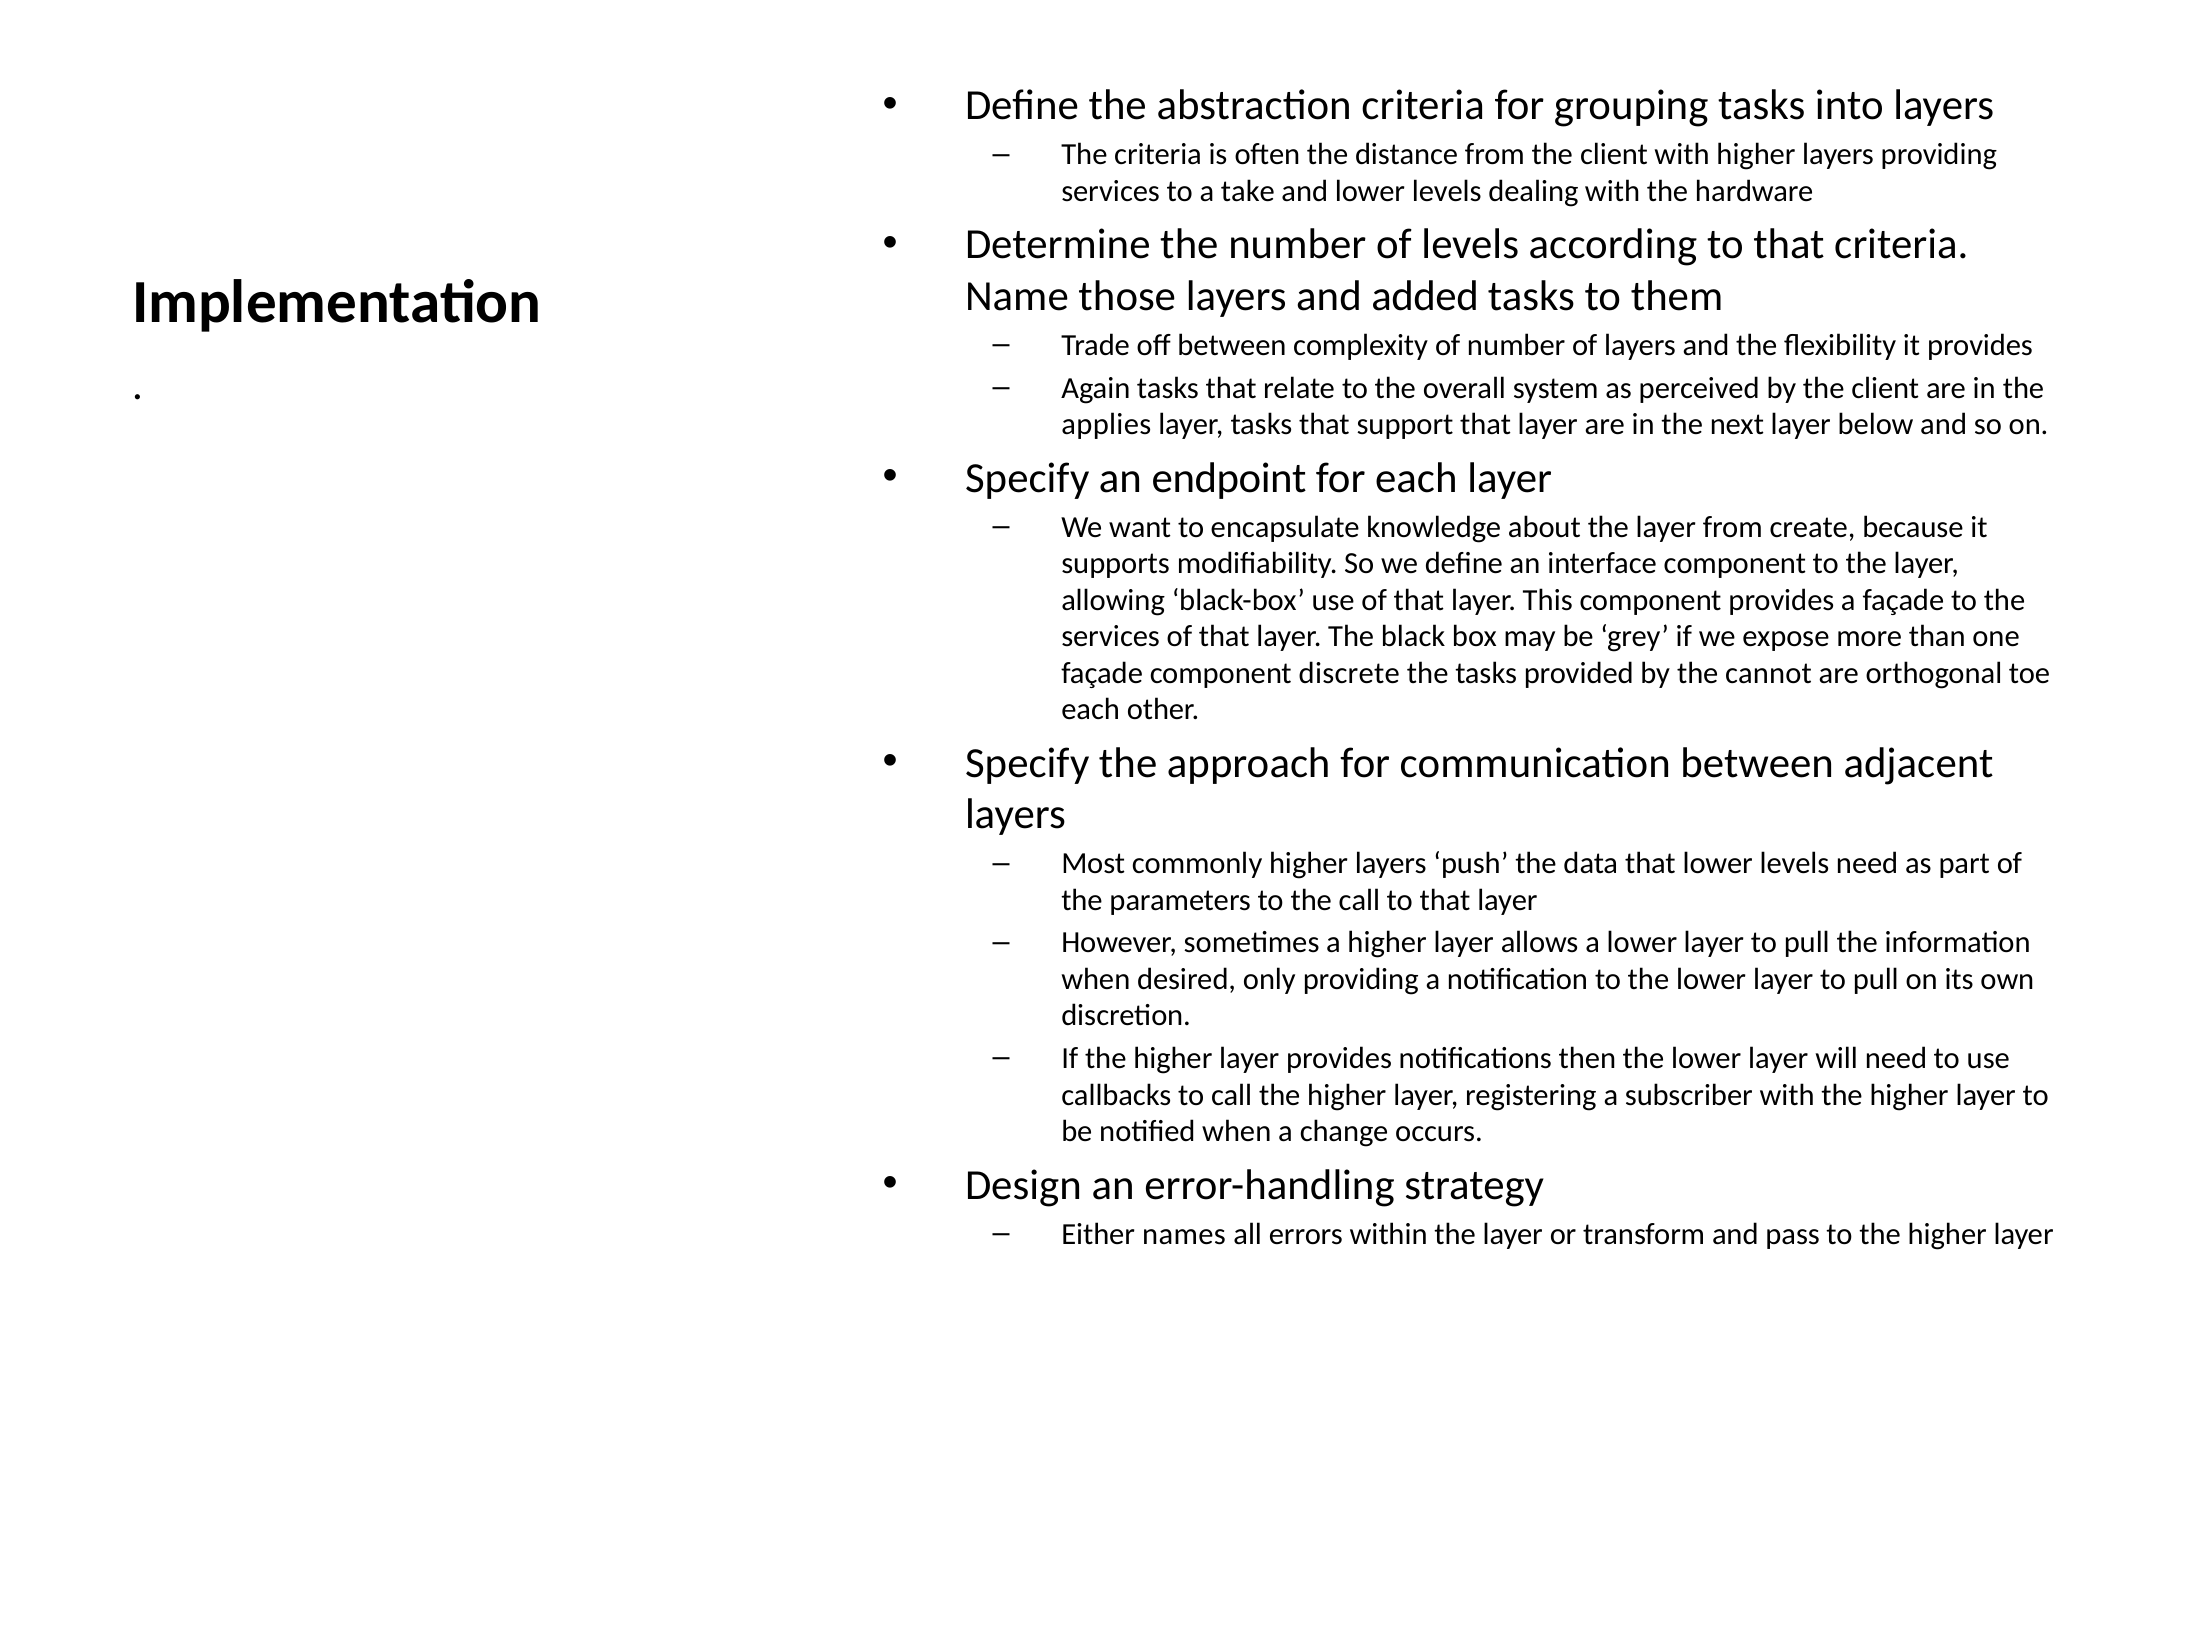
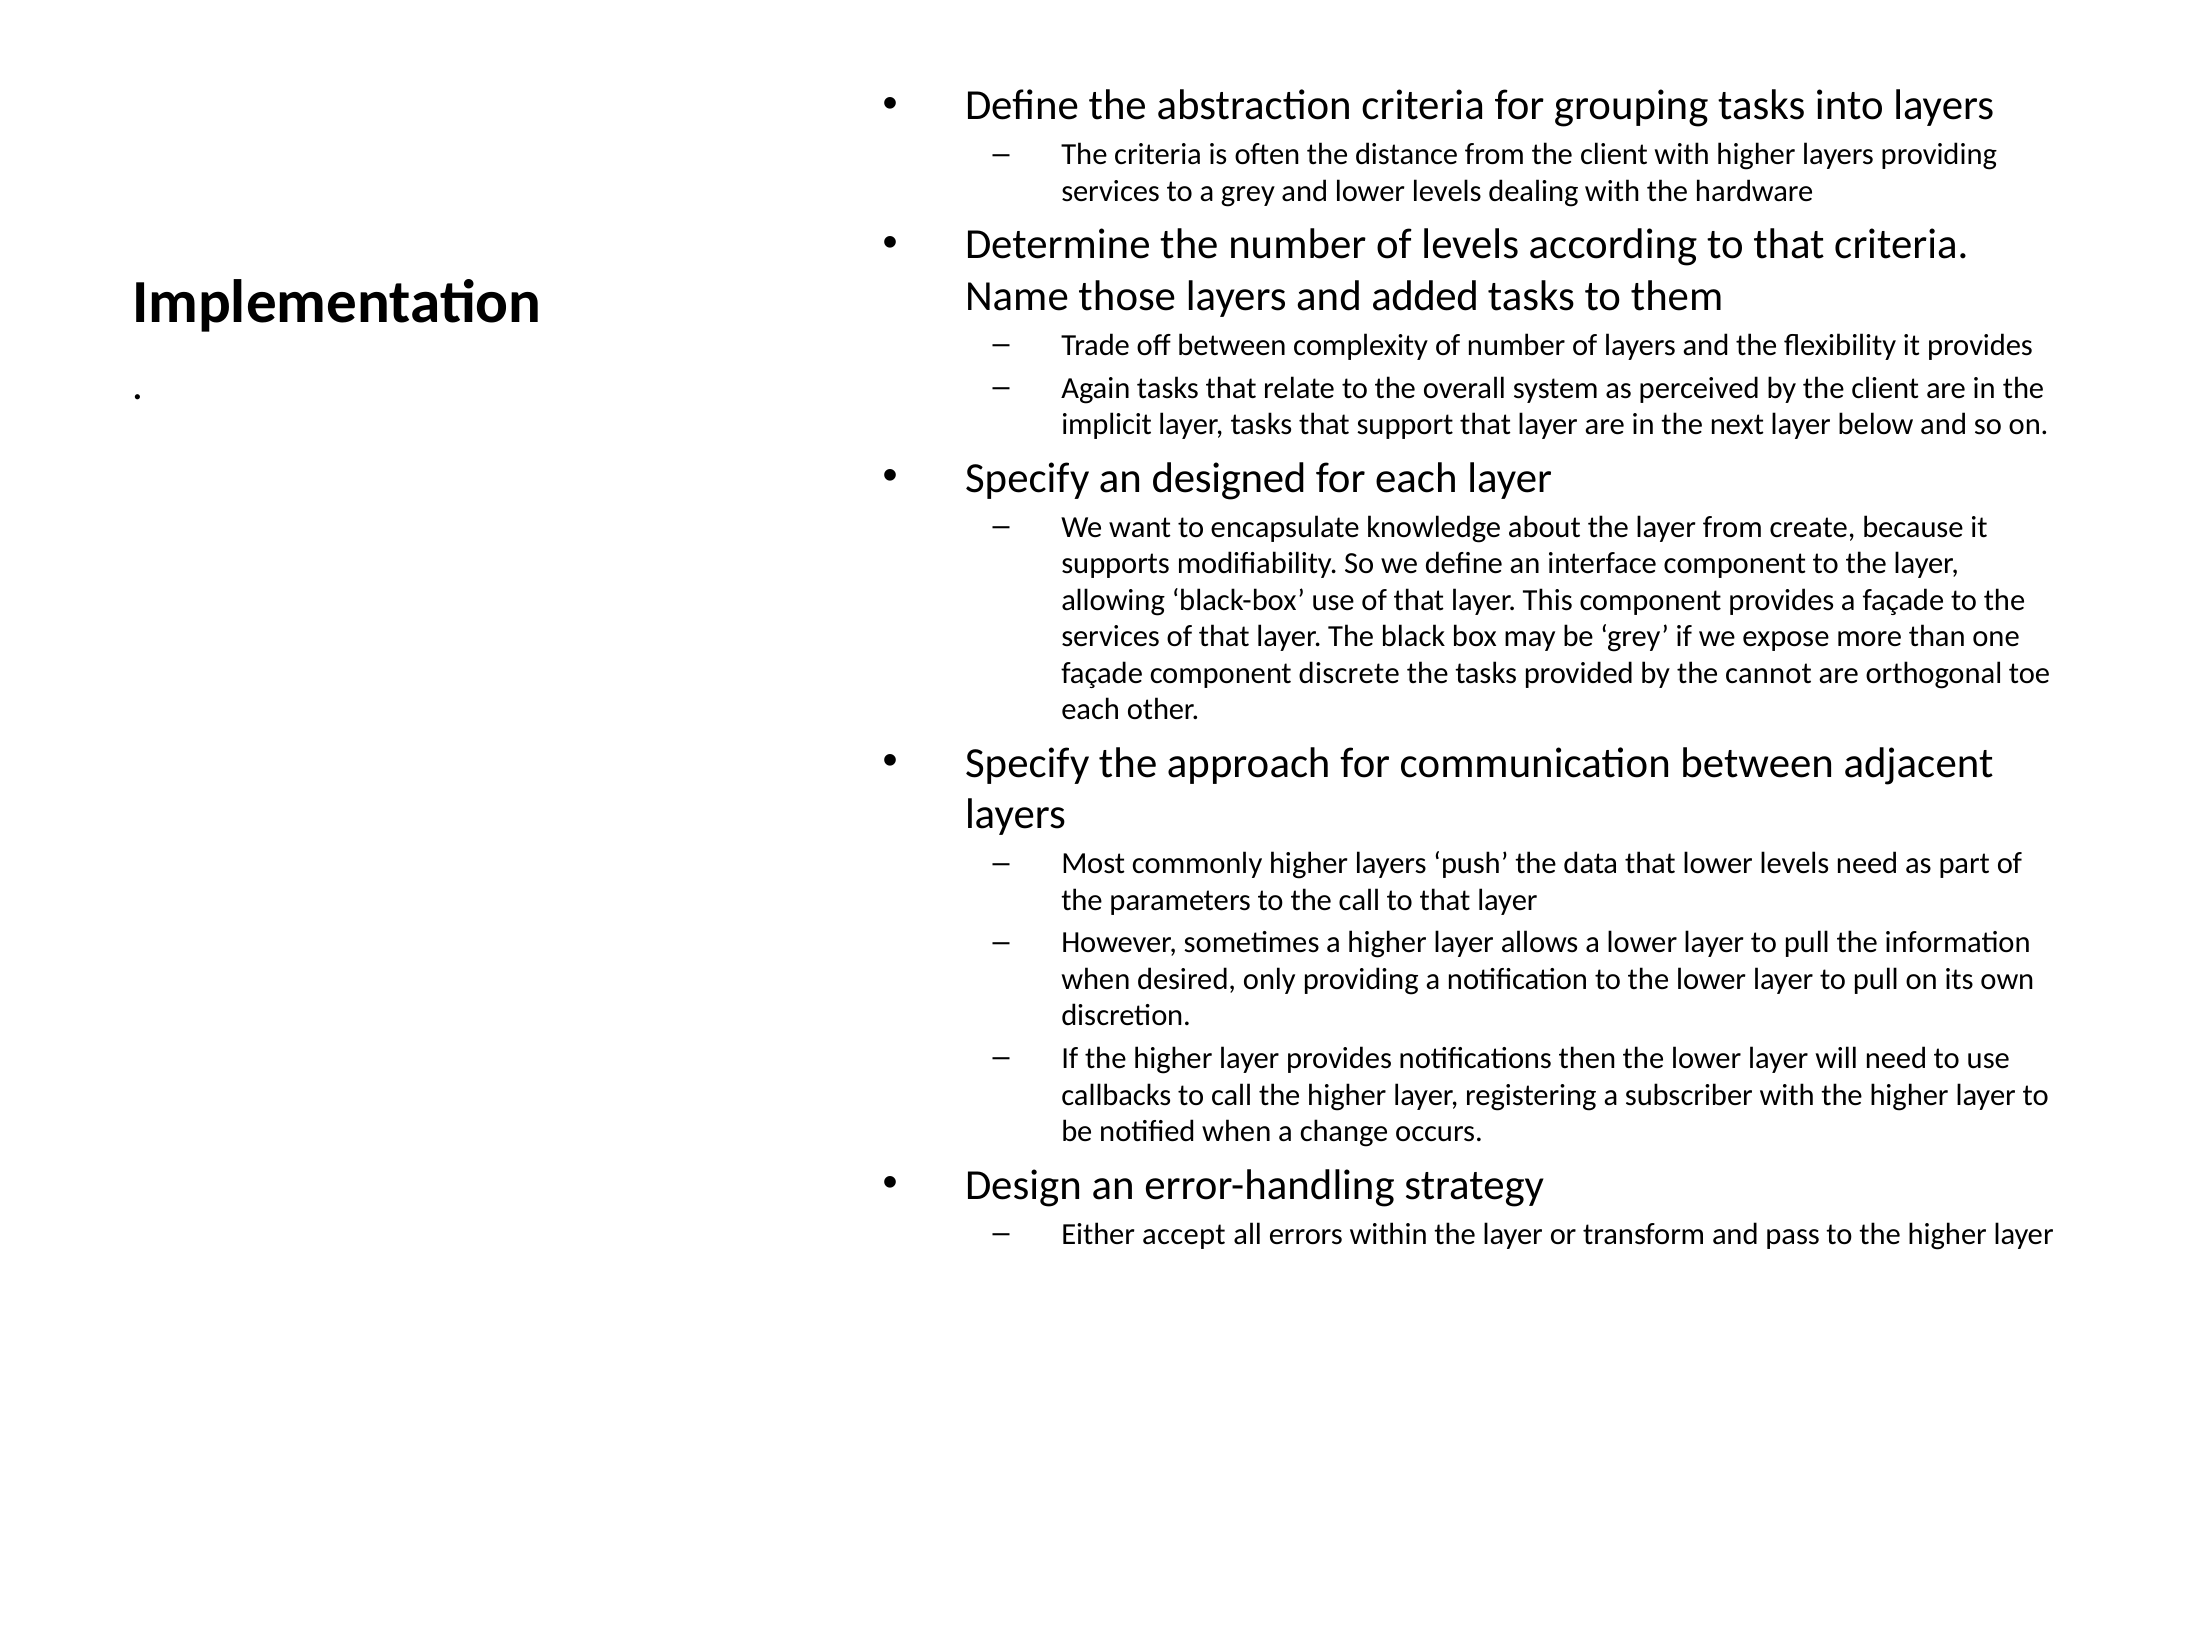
a take: take -> grey (1248, 191)
applies: applies -> implicit (1107, 424)
endpoint: endpoint -> designed (1229, 478)
names: names -> accept (1184, 1234)
